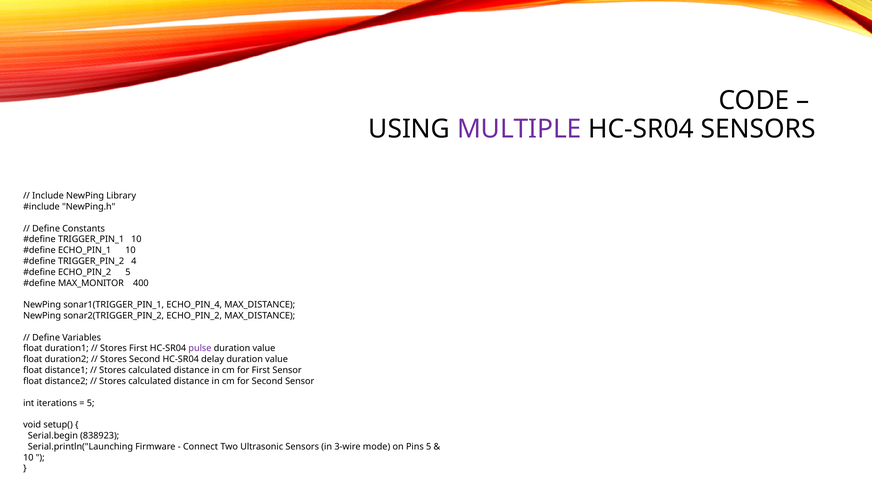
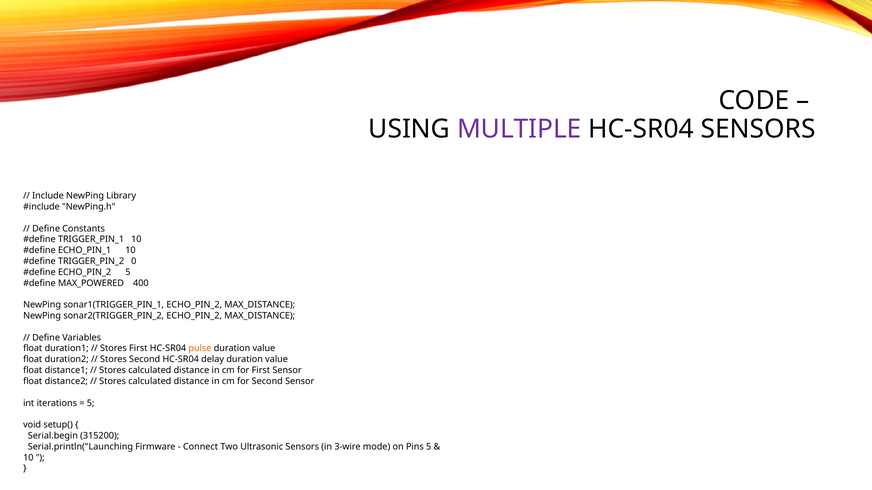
4: 4 -> 0 (134, 262)
MAX_MONITOR: MAX_MONITOR -> MAX_POWERED (91, 283)
sonar1(TRIGGER_PIN_1 ECHO_PIN_4: ECHO_PIN_4 -> ECHO_PIN_2 (194, 305)
pulse colour: purple -> orange (200, 349)
838923: 838923 -> 315200 (100, 436)
